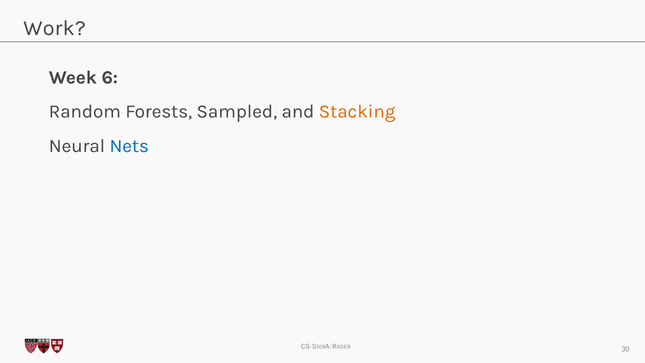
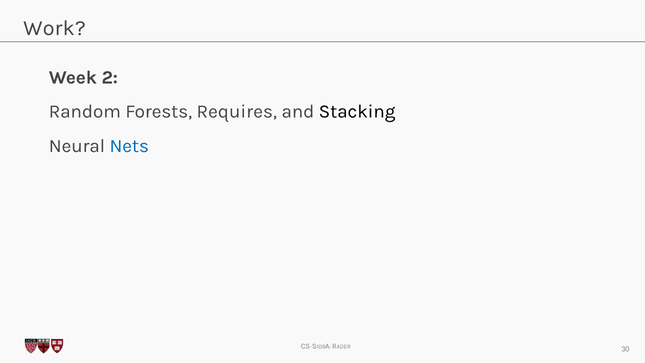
6: 6 -> 2 (110, 77)
Sampled: Sampled -> Requires (237, 112)
Stacking colour: orange -> black (357, 112)
